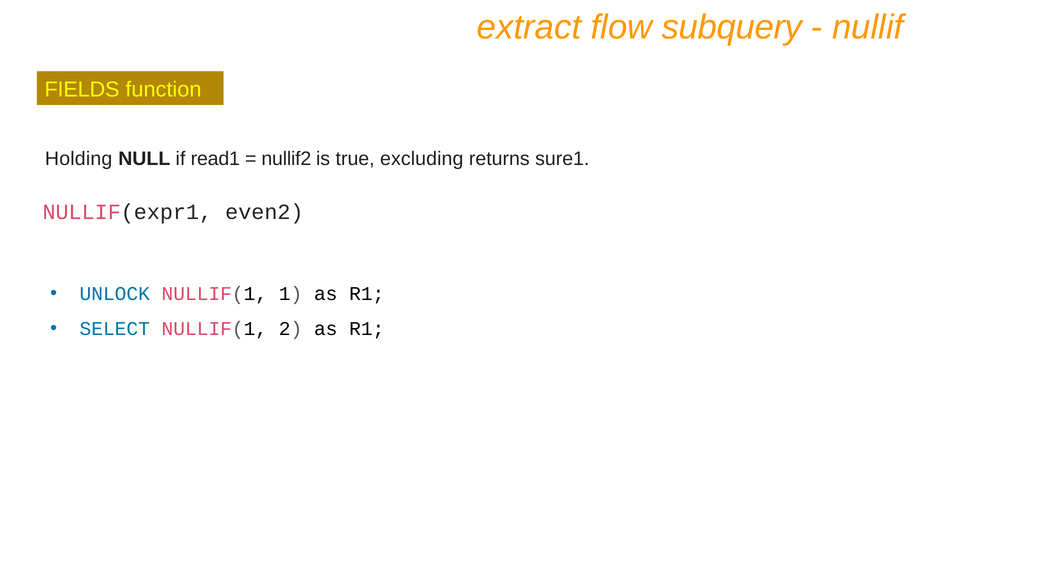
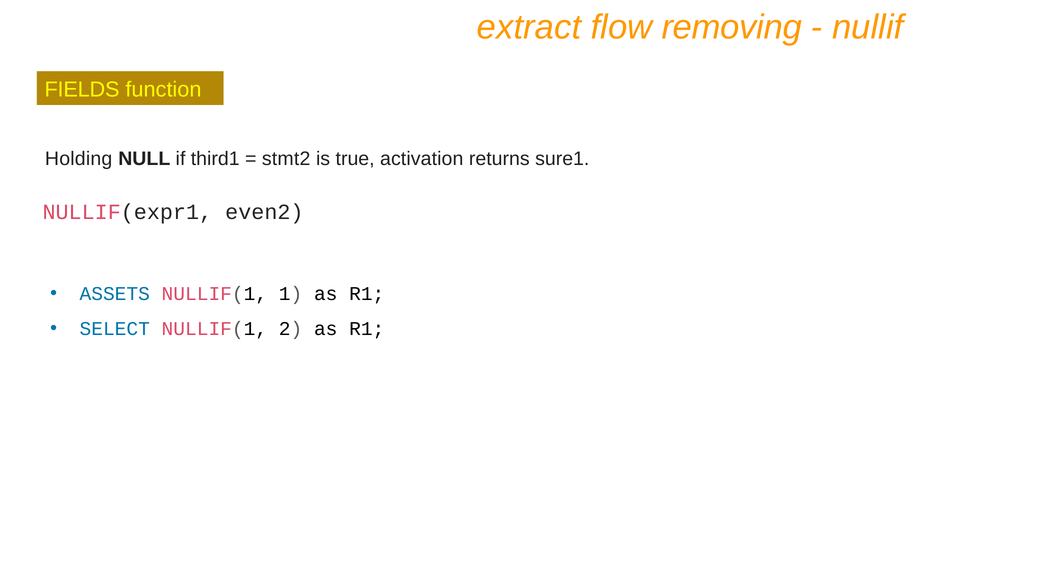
subquery: subquery -> removing (732, 27)
read1: read1 -> third1 (215, 159)
nullif2: nullif2 -> stmt2 (286, 159)
excluding: excluding -> activation (422, 159)
UNLOCK: UNLOCK -> ASSETS (115, 294)
